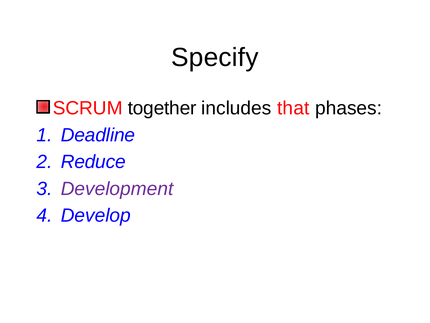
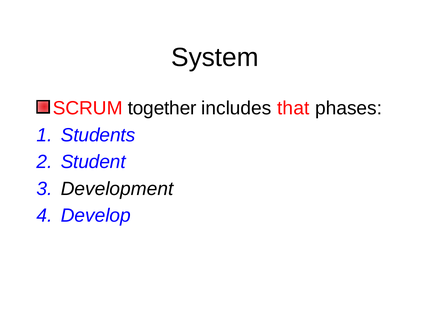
Specify: Specify -> System (215, 57)
Deadline: Deadline -> Students (98, 135)
Reduce: Reduce -> Student (93, 162)
Development colour: purple -> black (117, 188)
